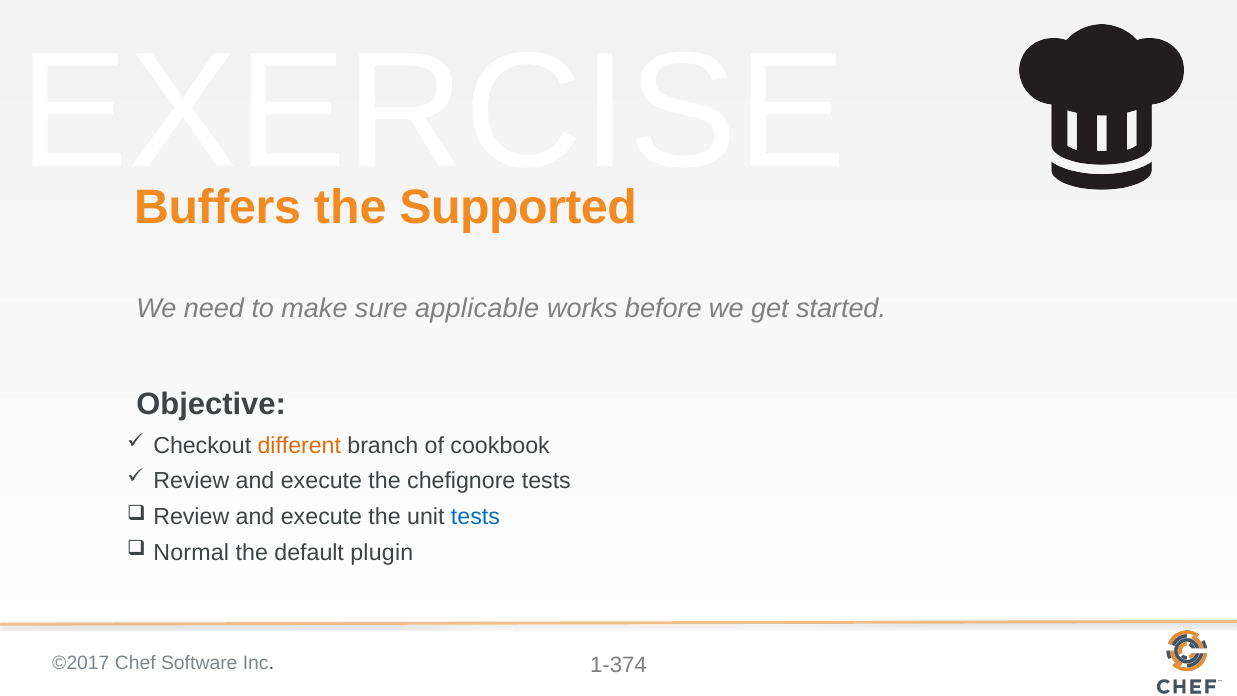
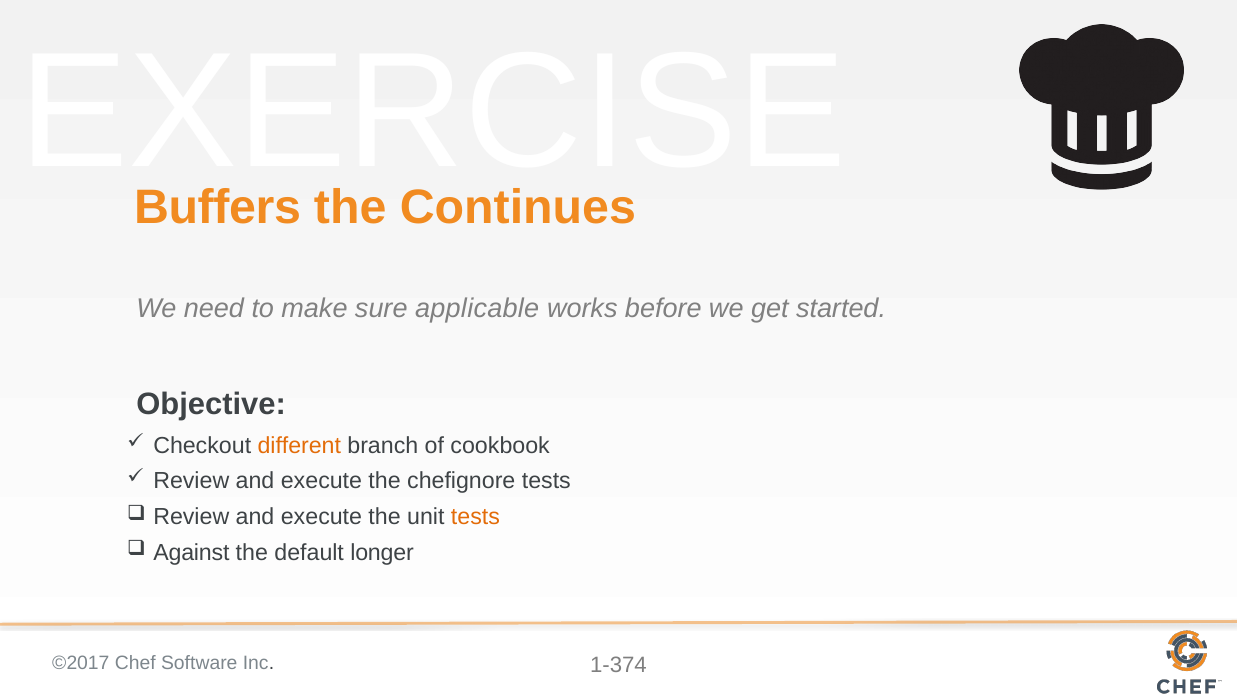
Supported: Supported -> Continues (518, 207)
tests colour: blue -> orange (475, 517)
Normal: Normal -> Against (191, 552)
plugin: plugin -> longer (382, 552)
